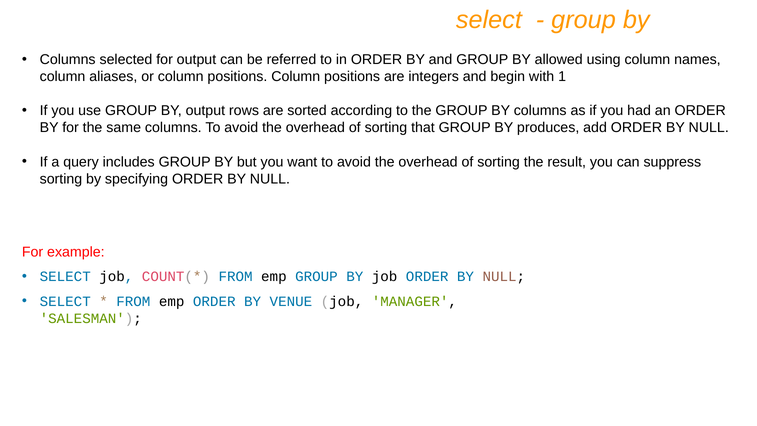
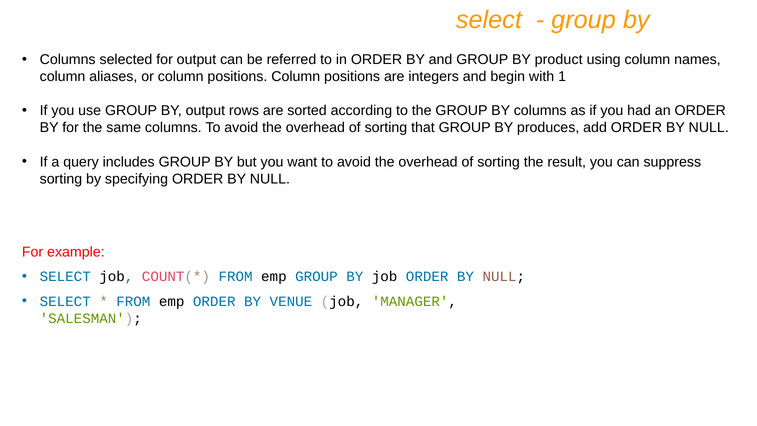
allowed: allowed -> product (559, 60)
